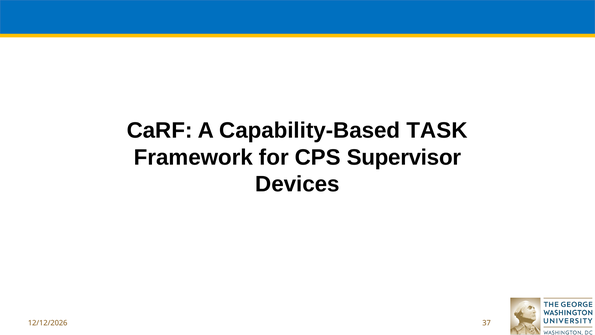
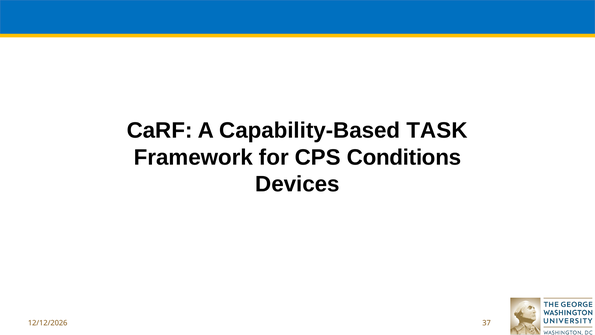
Supervisor: Supervisor -> Conditions (404, 157)
